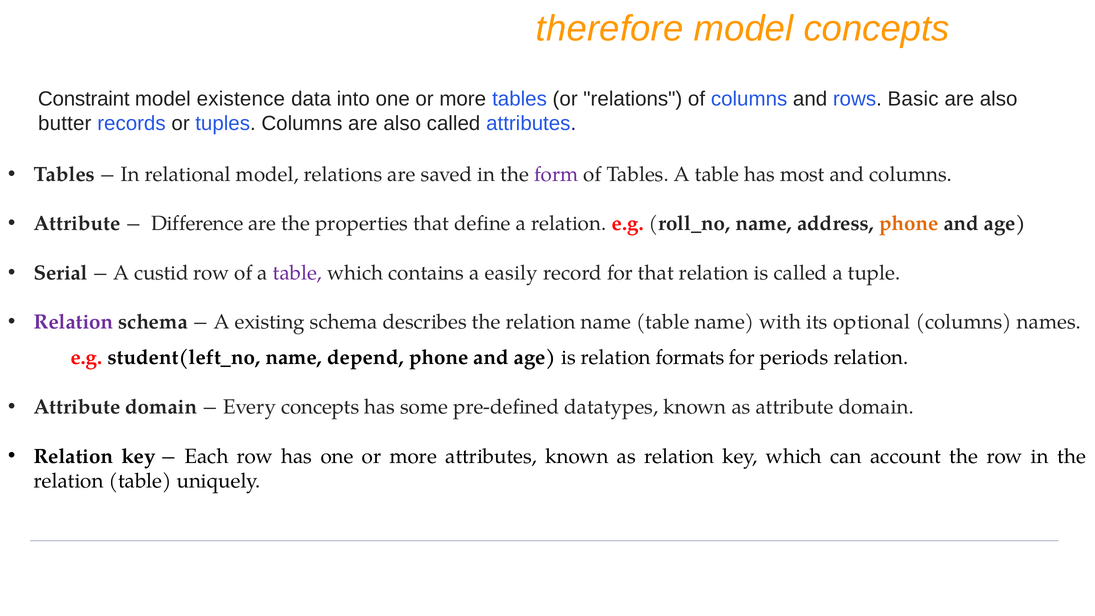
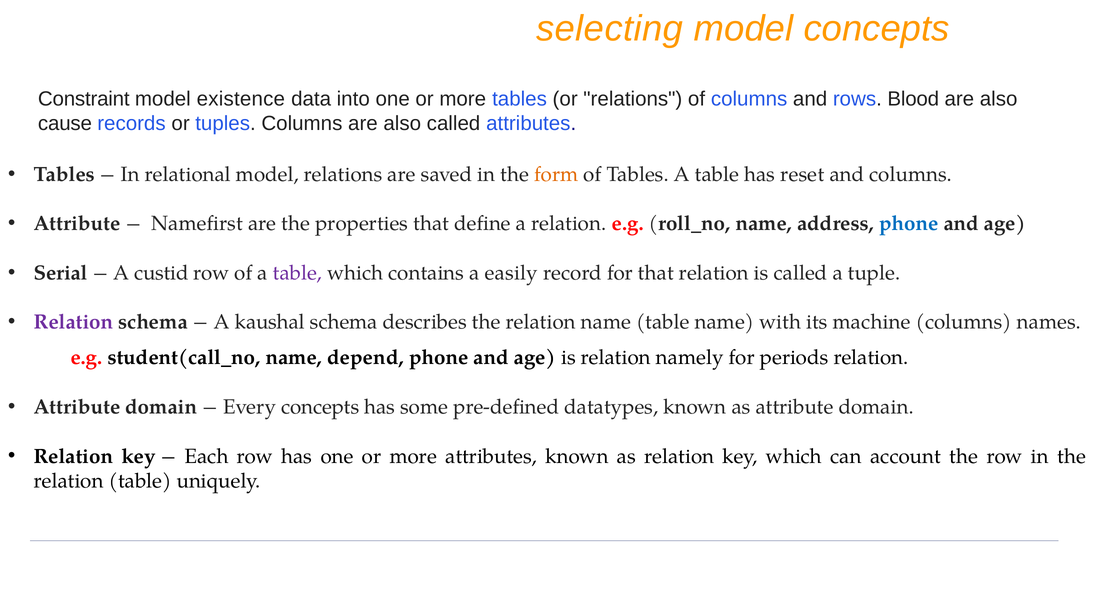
therefore: therefore -> selecting (610, 28)
Basic: Basic -> Blood (913, 99)
butter: butter -> cause (65, 123)
form colour: purple -> orange (556, 174)
most: most -> reset (802, 174)
Difference: Difference -> Namefirst (197, 224)
phone colour: orange -> blue (909, 224)
existing: existing -> kaushal (270, 322)
optional: optional -> machine (872, 322)
student(left_no: student(left_no -> student(call_no (184, 357)
formats: formats -> namely (690, 357)
